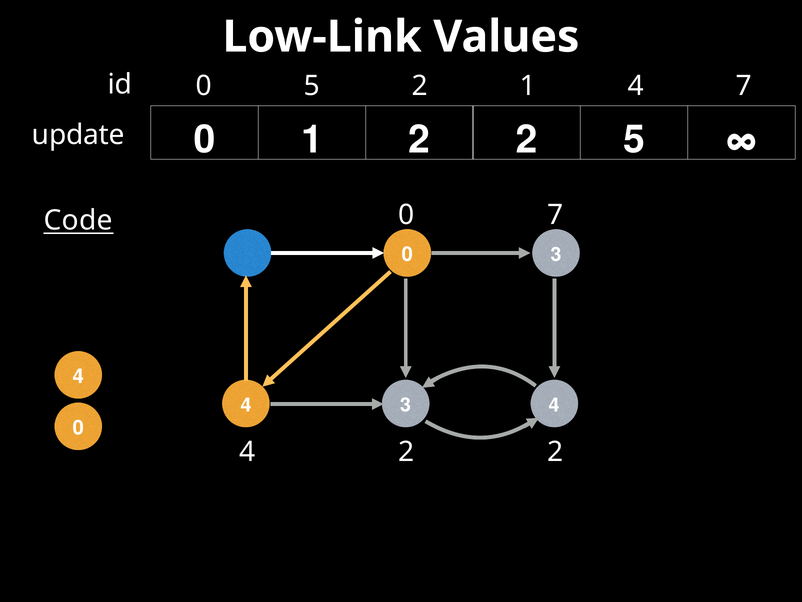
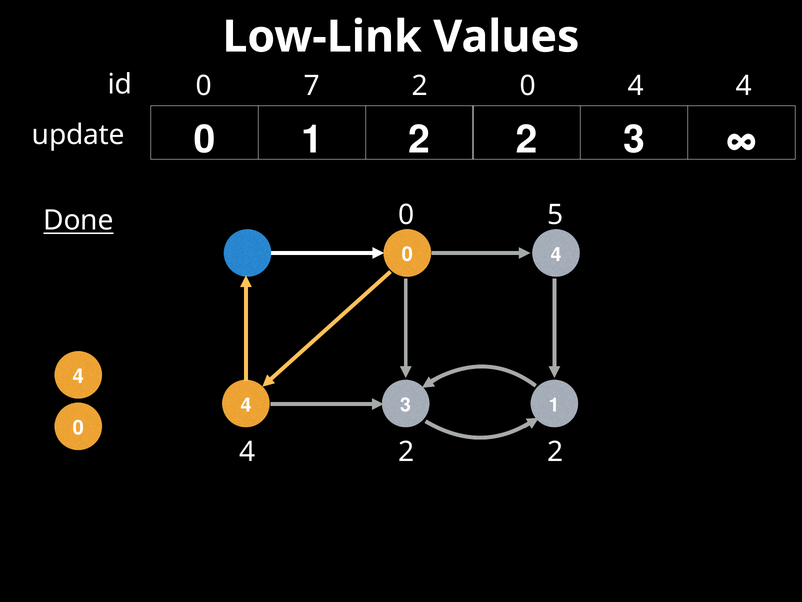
0 5: 5 -> 7 (312, 86)
1: 1 -> 0 (528, 86)
4 7: 7 -> 4 (744, 86)
2 5: 5 -> 3 (634, 140)
7: 7 -> 5 (555, 215)
Code: Code -> Done (78, 220)
3: 3 -> 4 (556, 255)
4 4: 4 -> 1 (554, 405)
